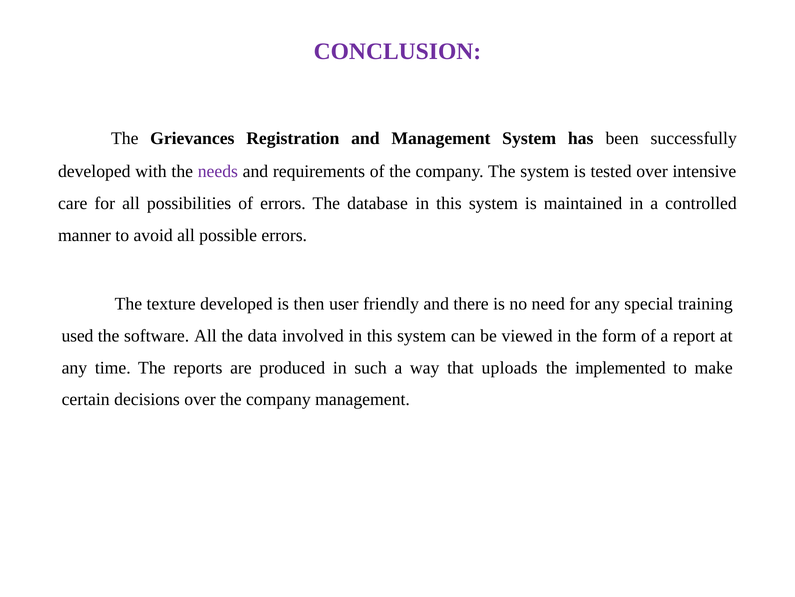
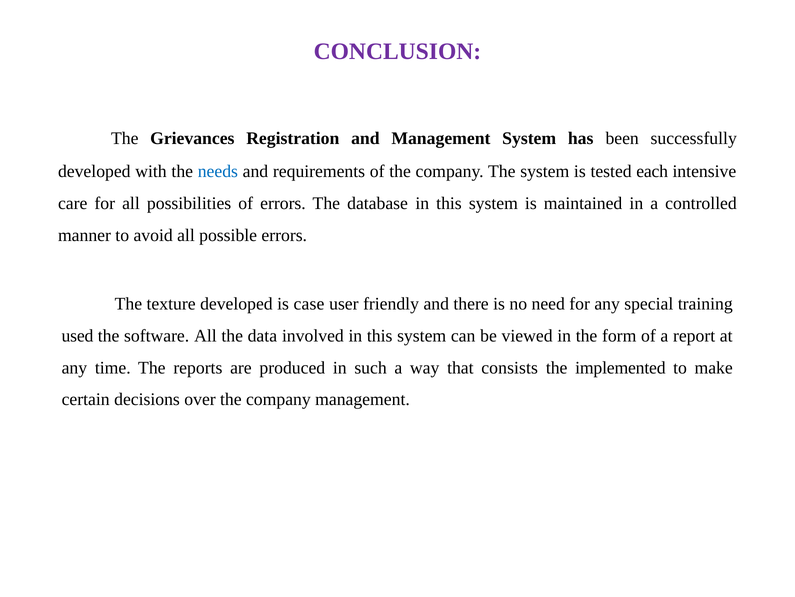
needs colour: purple -> blue (218, 171)
tested over: over -> each (652, 171)
then: then -> case (309, 304)
uploads: uploads -> consists (510, 367)
